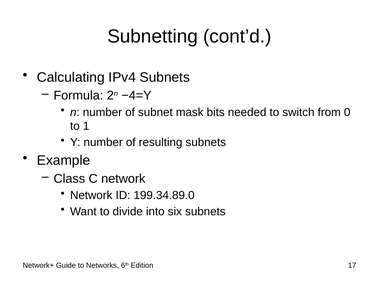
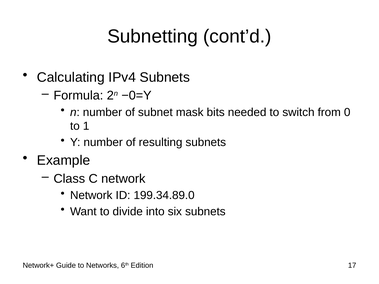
−4=Y: −4=Y -> −0=Y (136, 96)
